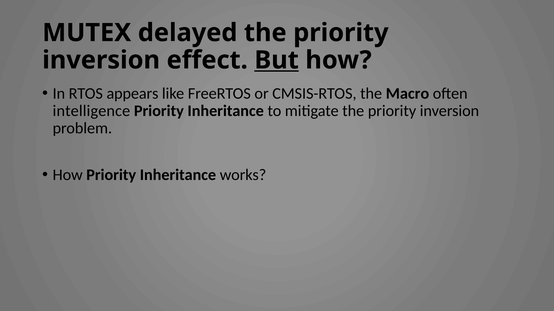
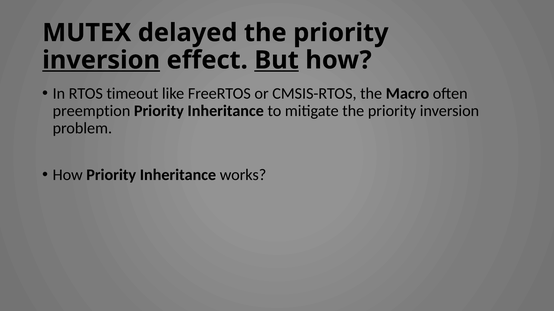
inversion underline: none -> present (101, 60)
appears: appears -> timeout (132, 94)
intelligence: intelligence -> preemption (91, 111)
